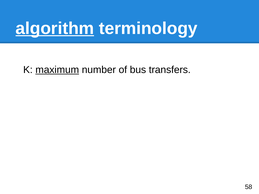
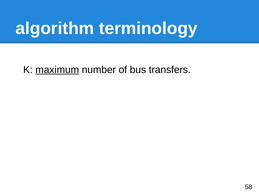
algorithm underline: present -> none (55, 28)
